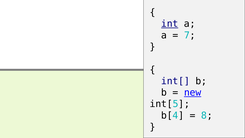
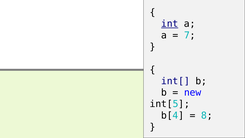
new underline: present -> none (193, 92)
